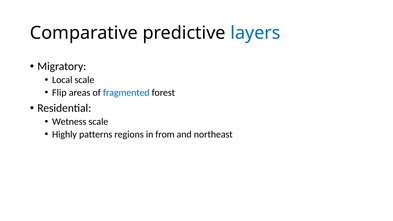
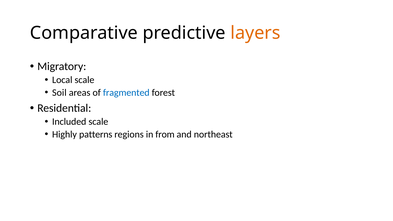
layers colour: blue -> orange (255, 33)
Flip: Flip -> Soil (59, 93)
Wetness: Wetness -> Included (69, 122)
